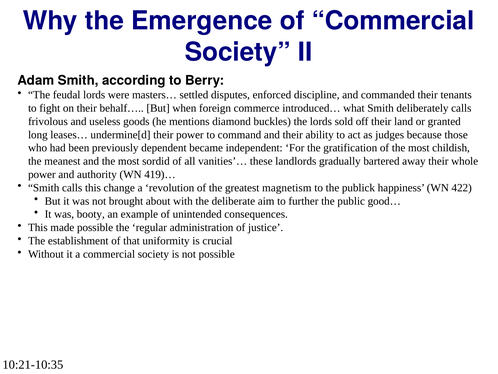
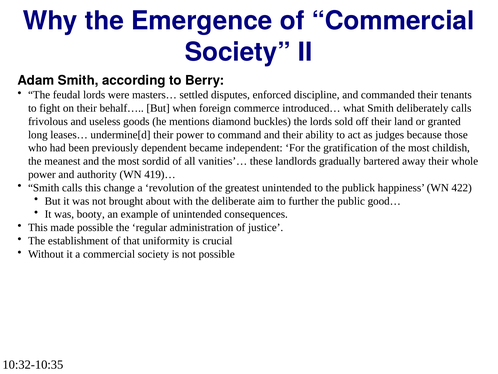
greatest magnetism: magnetism -> unintended (287, 188)
10:21-10:35: 10:21-10:35 -> 10:32-10:35 (33, 364)
